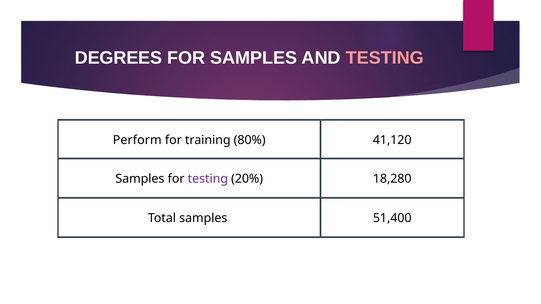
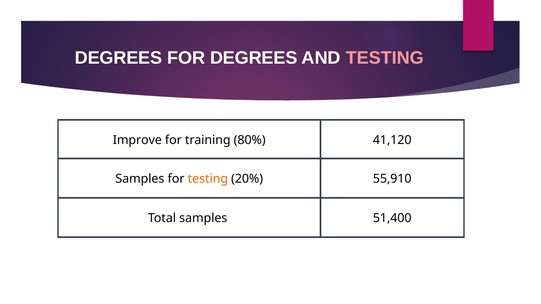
FOR SAMPLES: SAMPLES -> DEGREES (254, 58)
Perform: Perform -> Improve (137, 140)
testing colour: purple -> orange (208, 179)
18,280: 18,280 -> 55,910 (392, 179)
